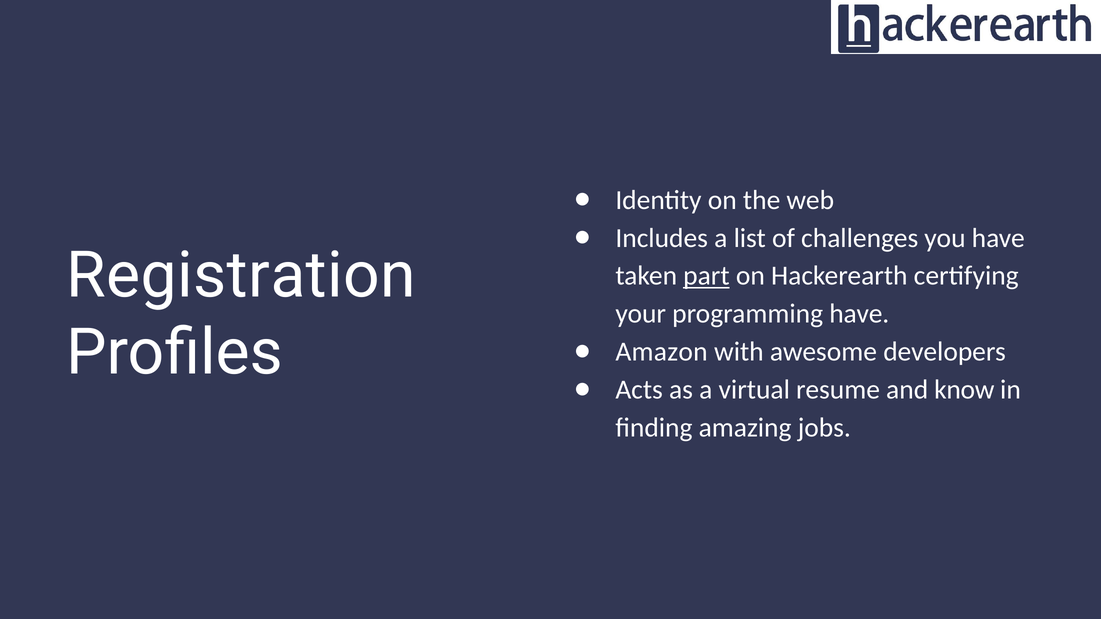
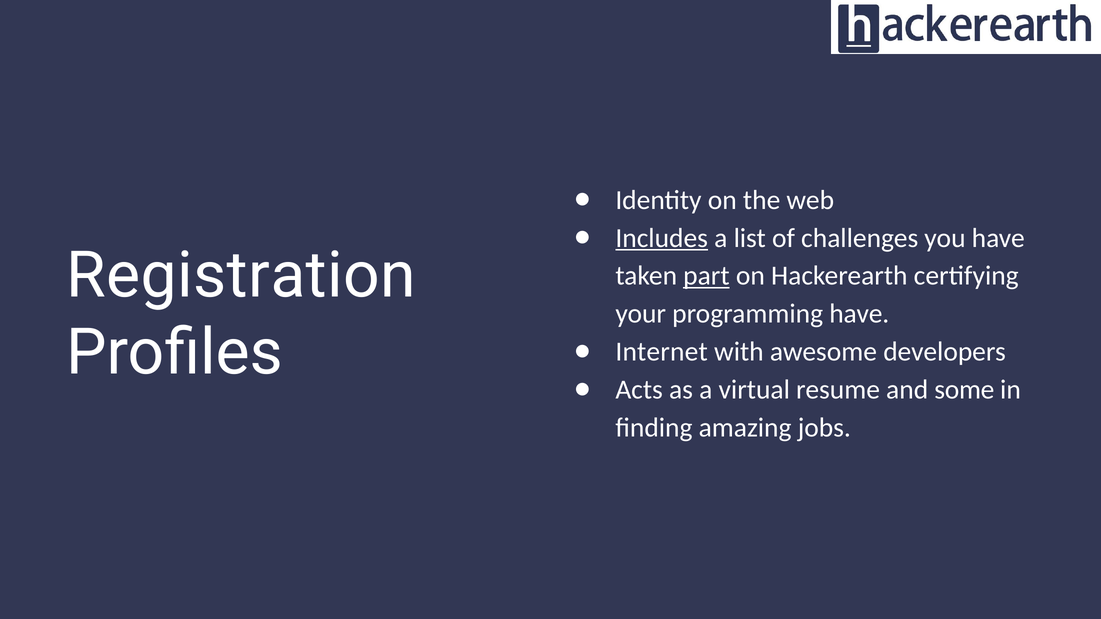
Includes underline: none -> present (662, 238)
Amazon: Amazon -> Internet (662, 352)
know: know -> some (964, 390)
